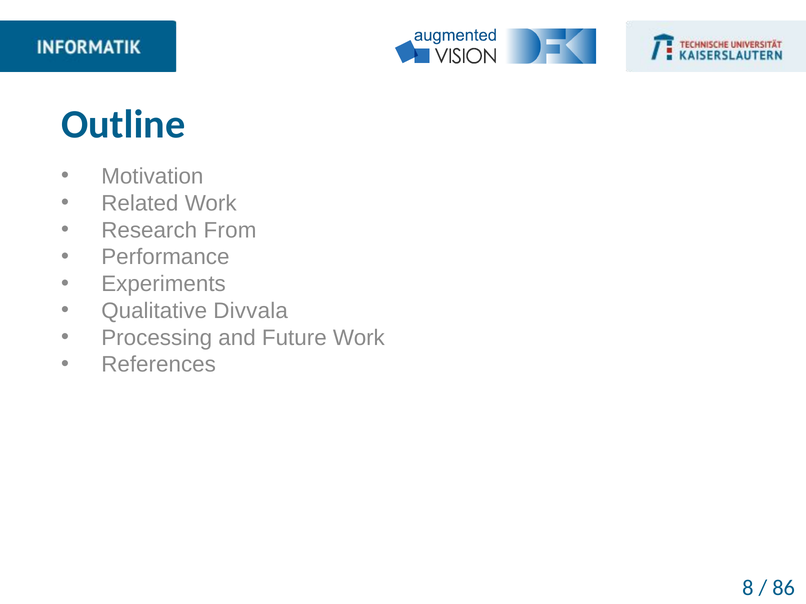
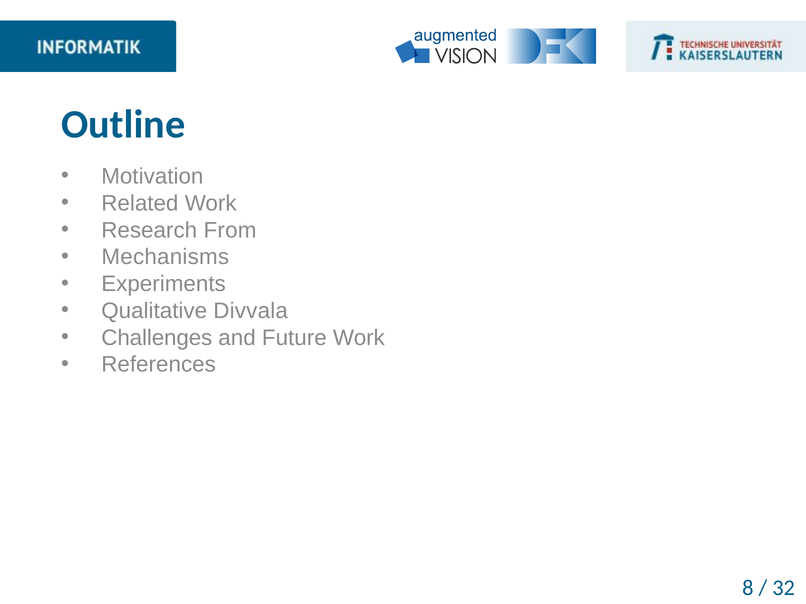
Performance: Performance -> Mechanisms (165, 257)
Processing: Processing -> Challenges (157, 338)
86: 86 -> 32 (784, 588)
